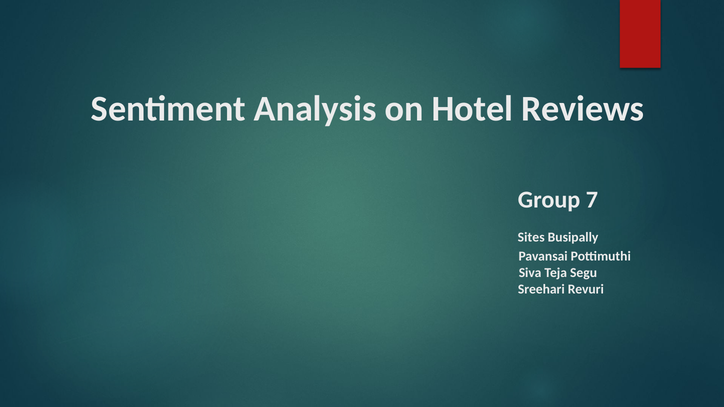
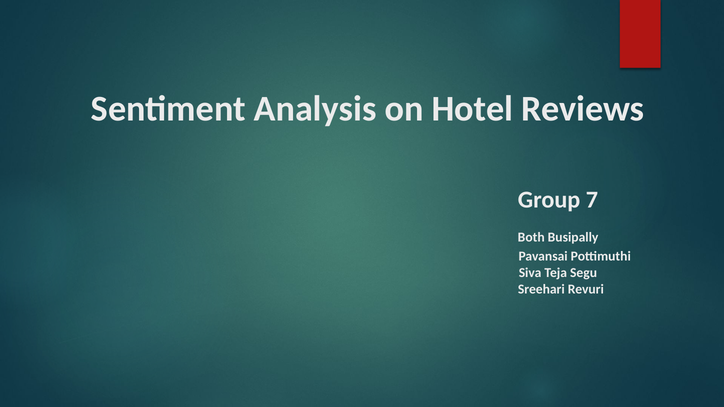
Sites: Sites -> Both (531, 238)
